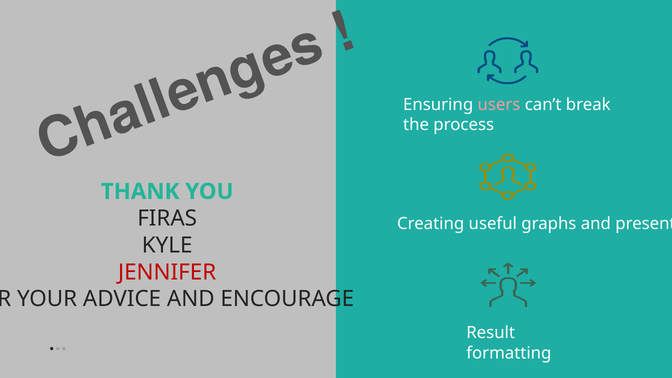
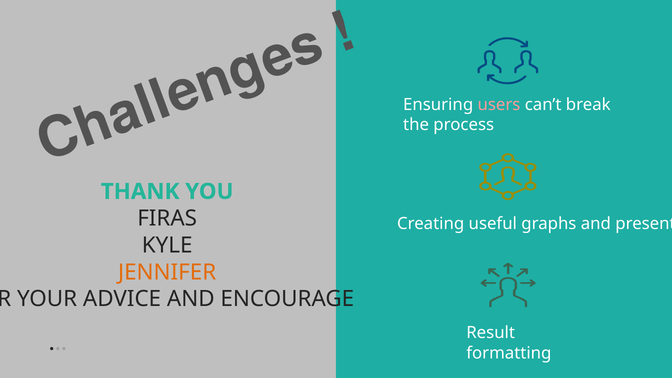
JENNIFER colour: red -> orange (167, 272)
